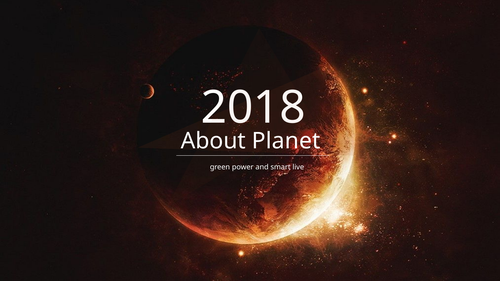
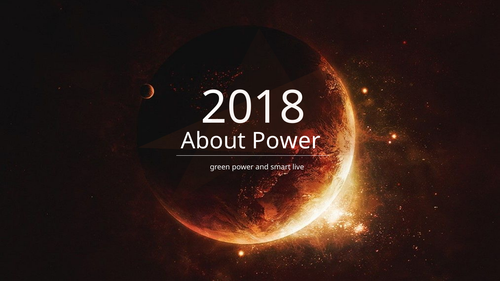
About Planet: Planet -> Power (286, 141)
